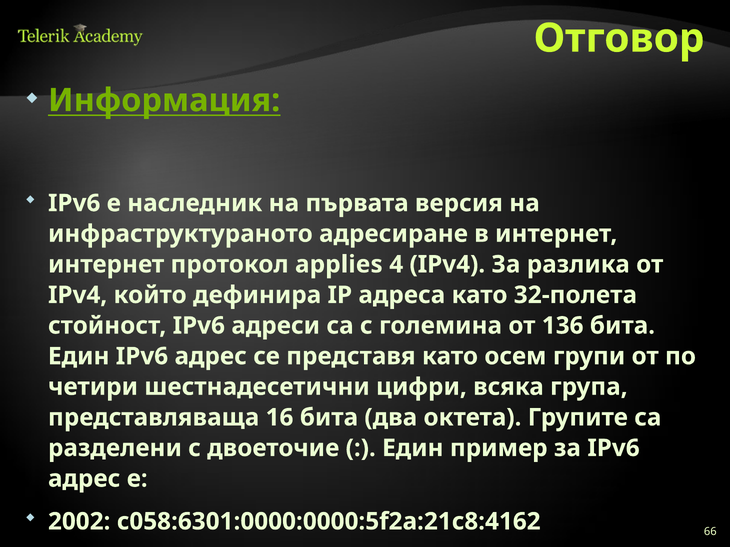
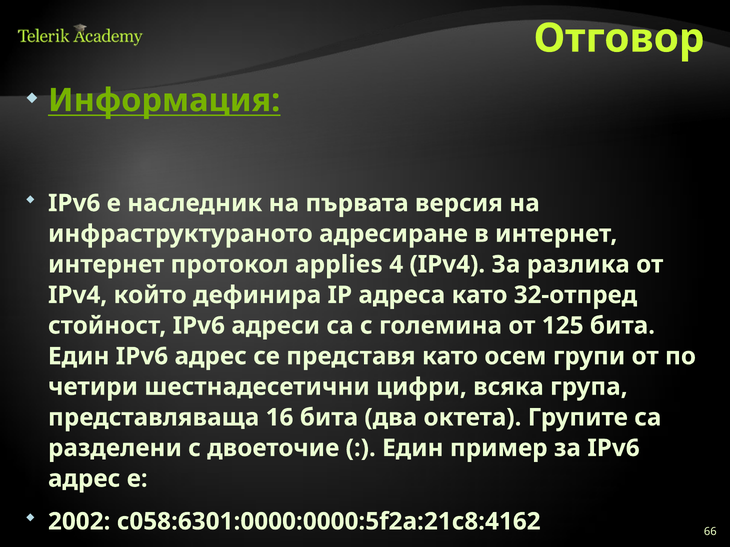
32-полета: 32-полета -> 32-отпред (575, 295)
136: 136 -> 125 (563, 326)
